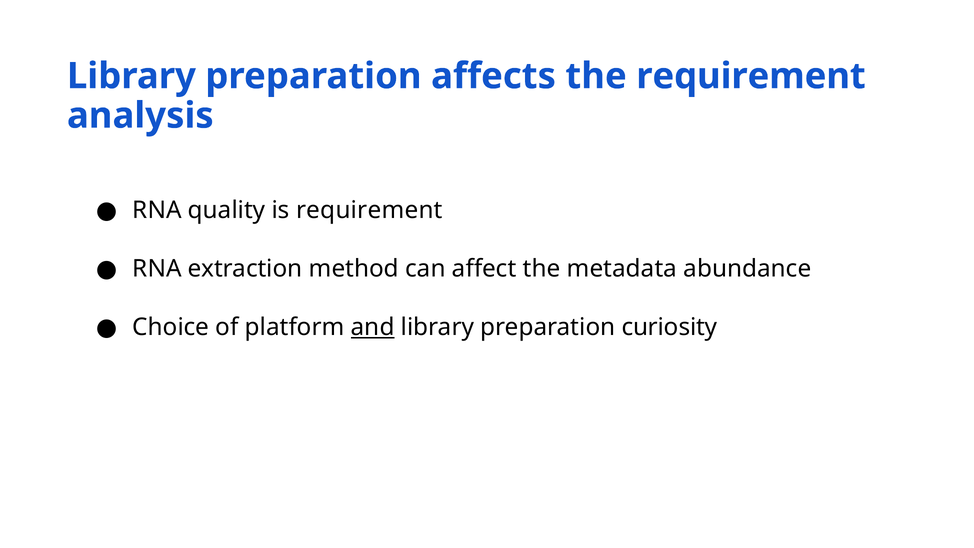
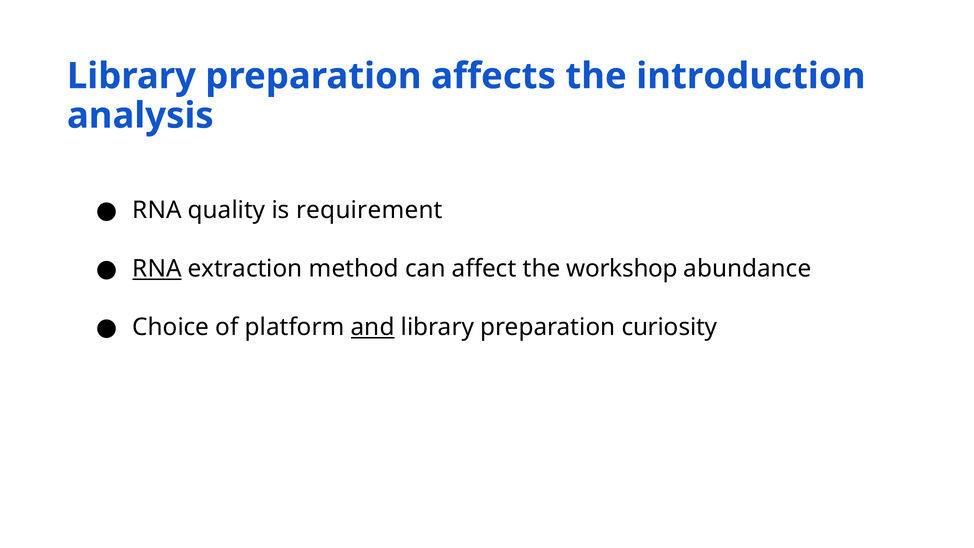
the requirement: requirement -> introduction (751, 76)
RNA underline: none -> present (157, 269)
metadata: metadata -> workshop (622, 269)
